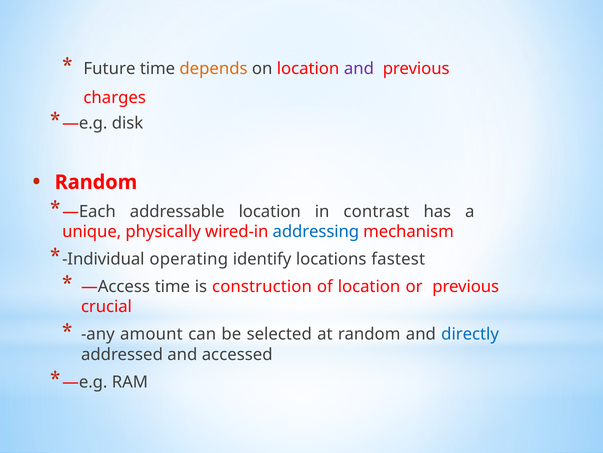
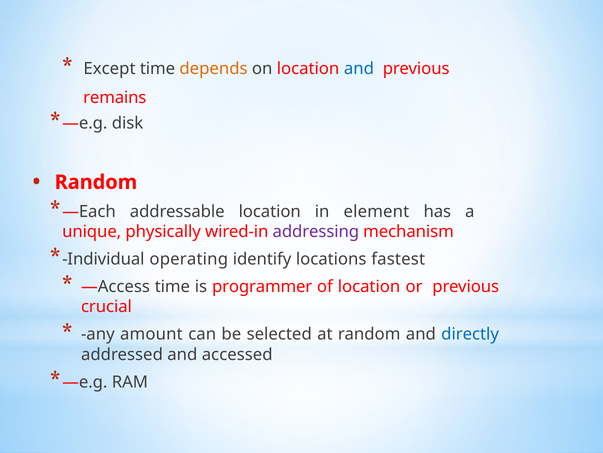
Future: Future -> Except (110, 68)
and colour: purple -> blue (359, 68)
charges: charges -> remains (115, 97)
contrast: contrast -> element (376, 211)
addressing colour: blue -> purple (316, 231)
construction: construction -> programmer (262, 286)
